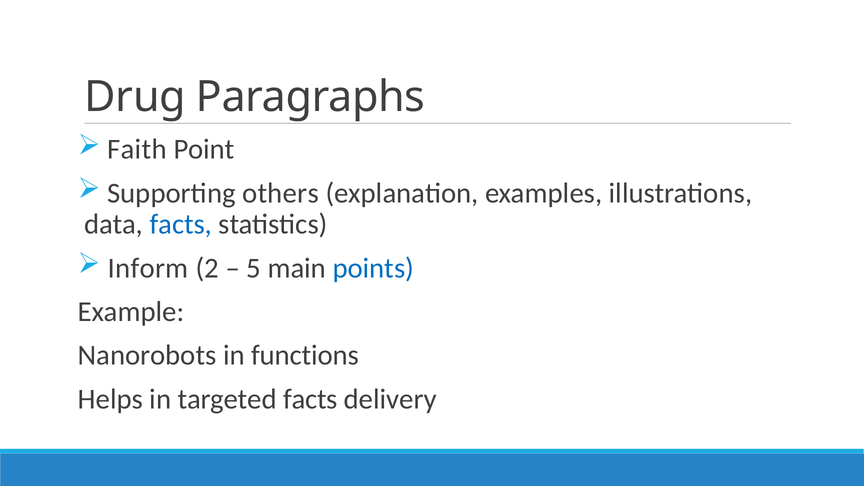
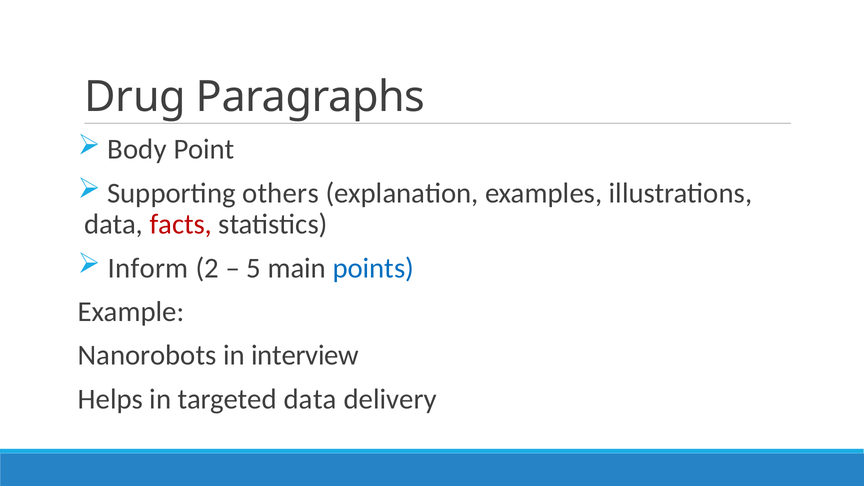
Faith: Faith -> Body (137, 149)
facts colour: blue -> red (181, 224)
functions: functions -> interview (305, 355)
targeted facts: facts -> data (310, 399)
